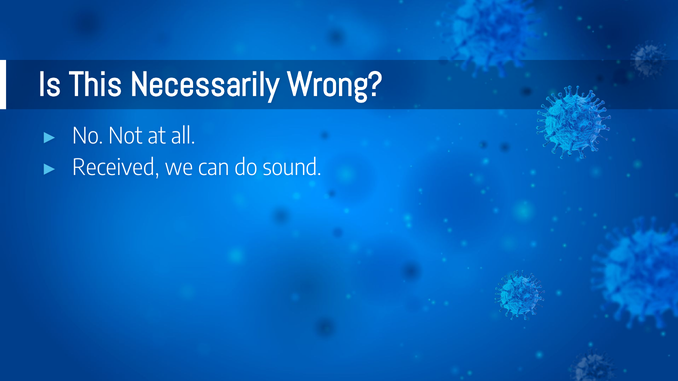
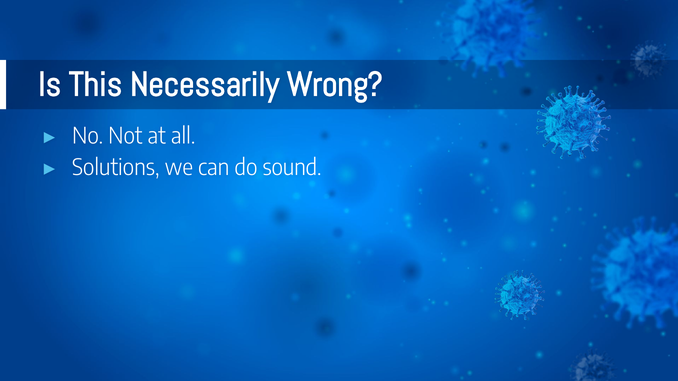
Received: Received -> Solutions (116, 168)
